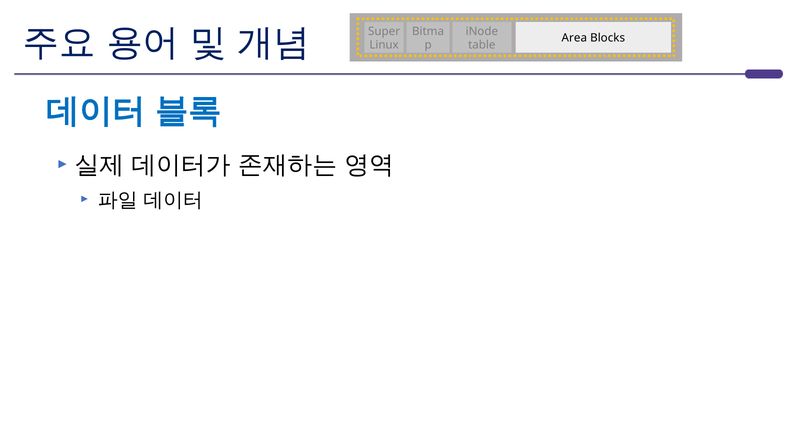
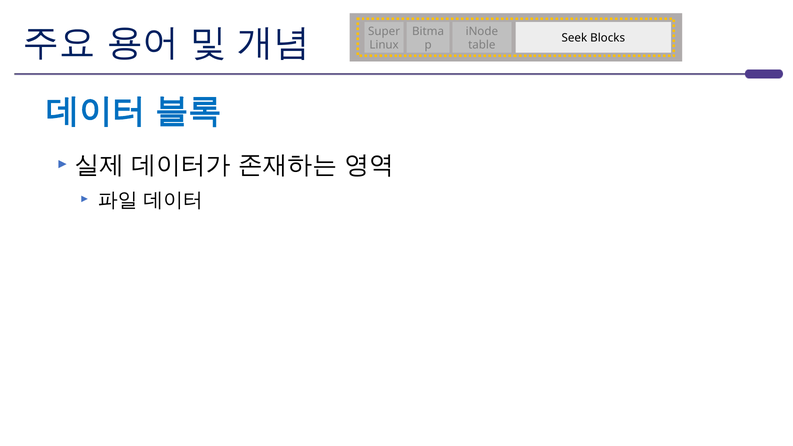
Area: Area -> Seek (574, 38)
